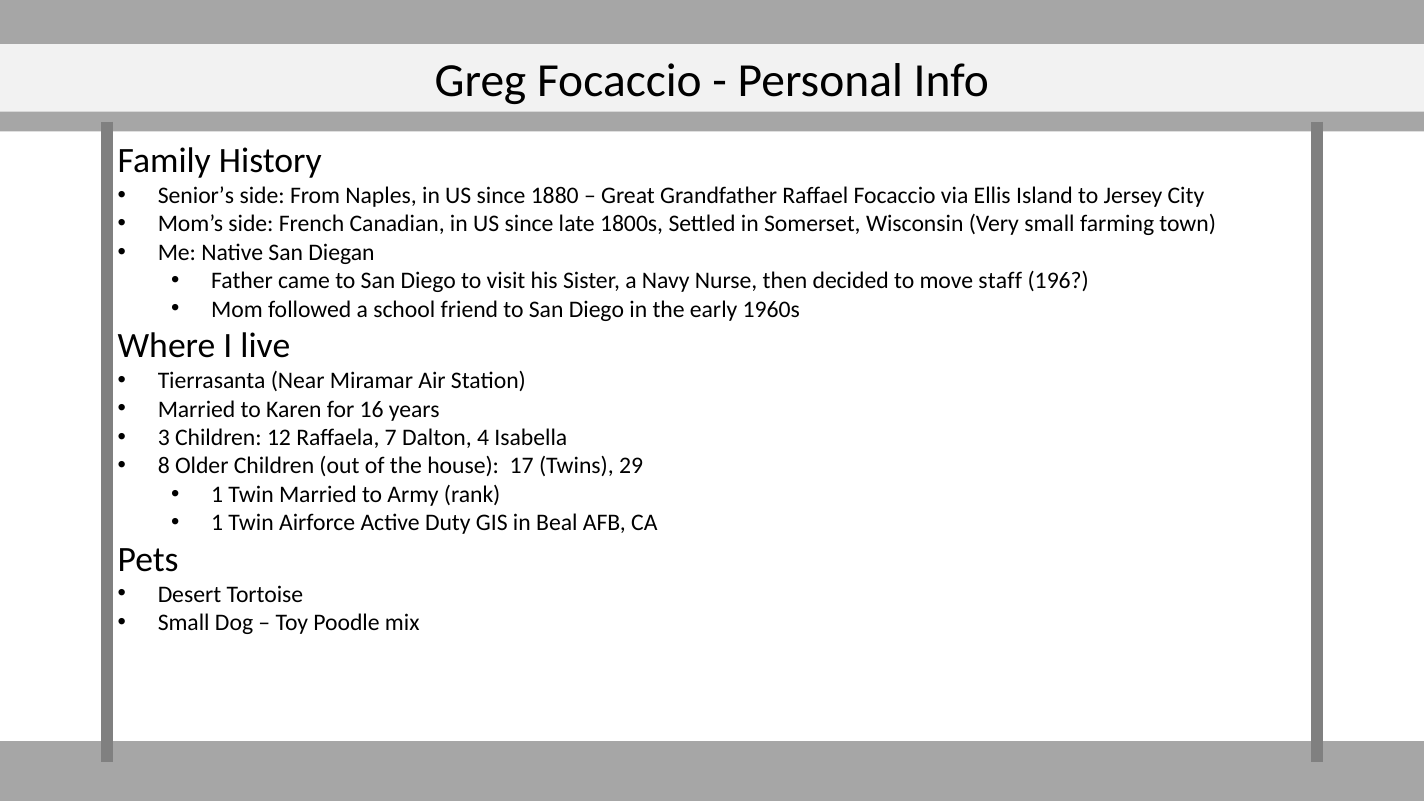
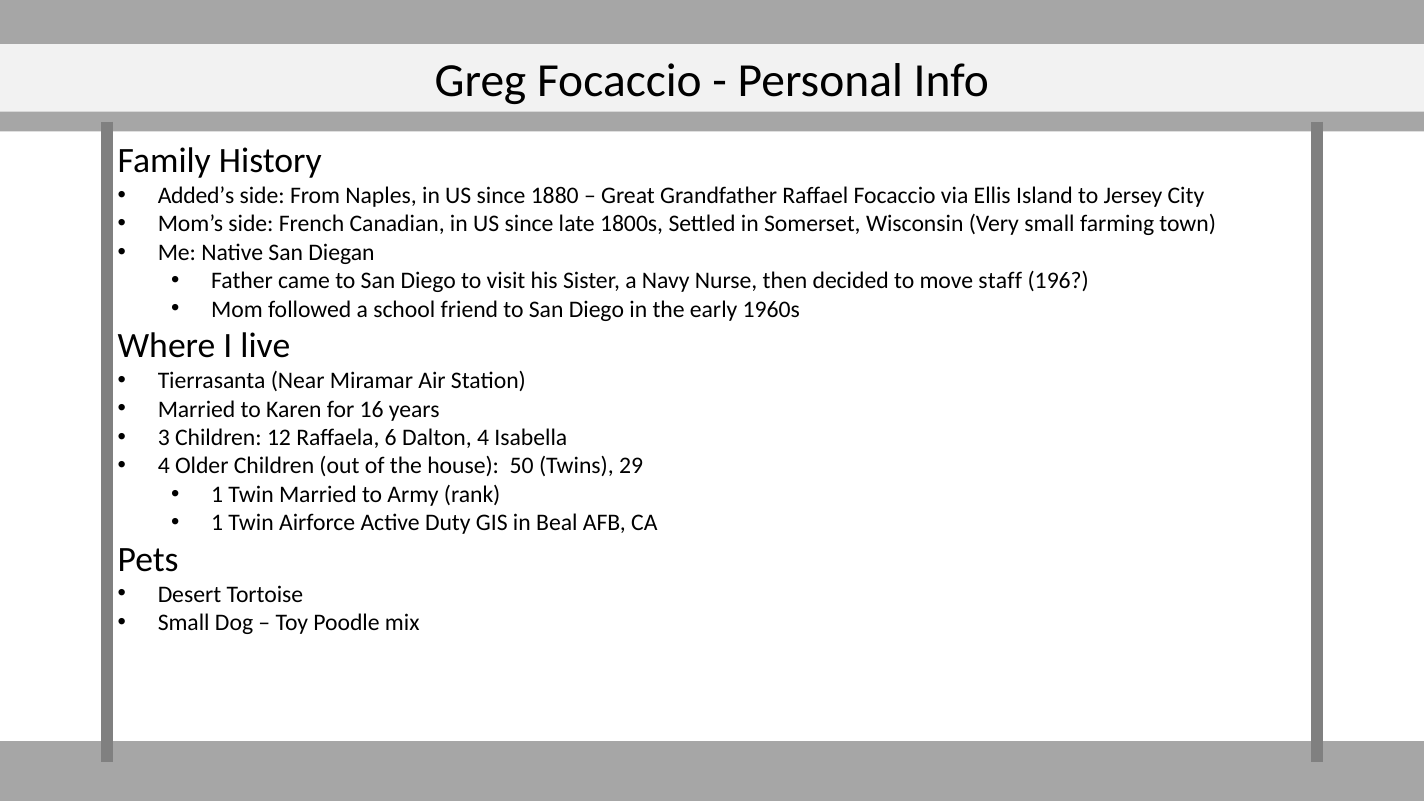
Senior’s: Senior’s -> Added’s (196, 196)
7: 7 -> 6 (391, 438)
8: 8 -> 4 (164, 466)
17: 17 -> 50 (522, 466)
